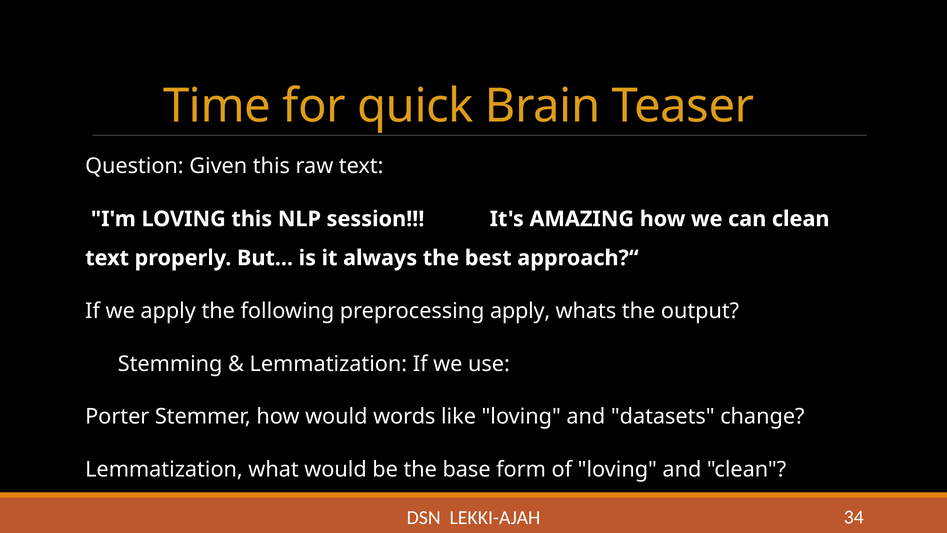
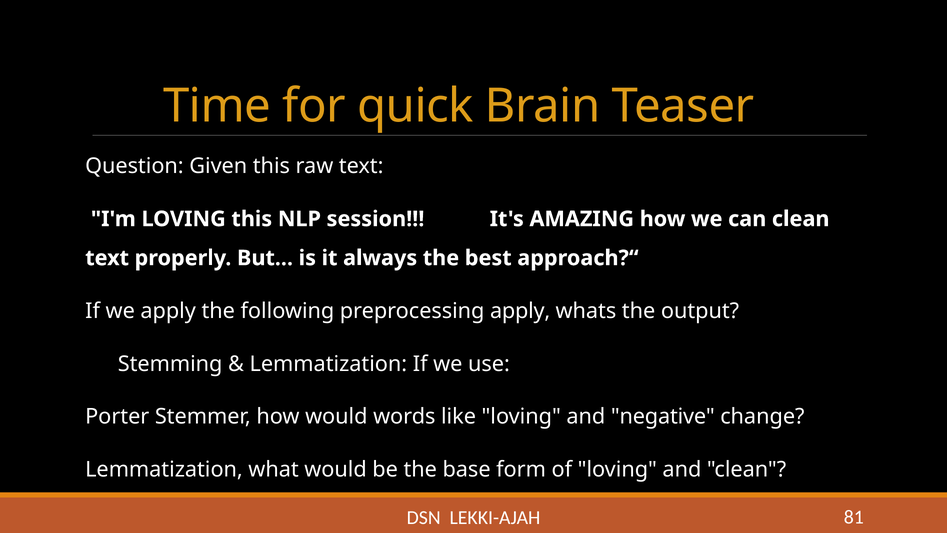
datasets: datasets -> negative (663, 416)
34: 34 -> 81 (854, 517)
